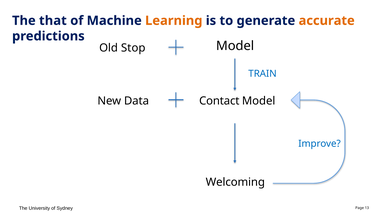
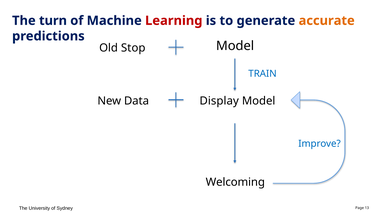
that: that -> turn (53, 21)
Learning colour: orange -> red (174, 21)
Contact: Contact -> Display (219, 101)
